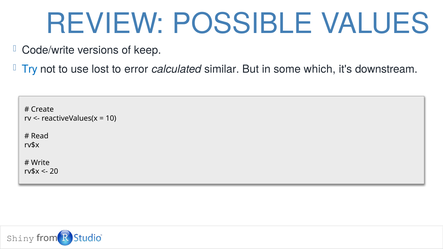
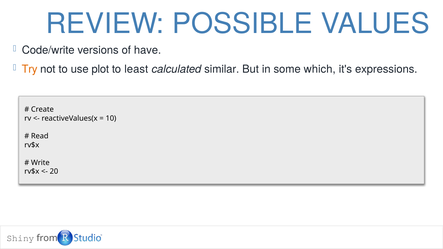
keep: keep -> have (148, 50)
Try colour: blue -> orange (30, 69)
lost: lost -> plot (100, 69)
error: error -> least (136, 69)
downstream: downstream -> expressions (386, 69)
